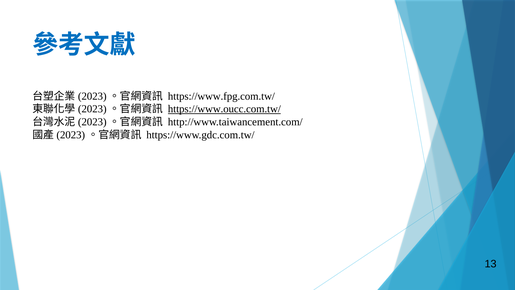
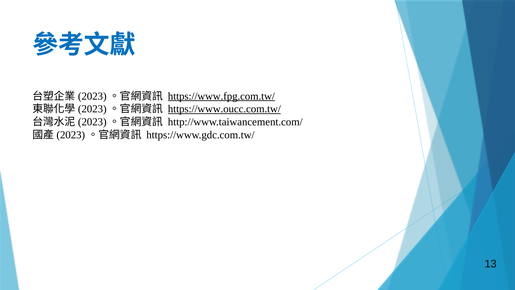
https://www.fpg.com.tw/ underline: none -> present (221, 96)
